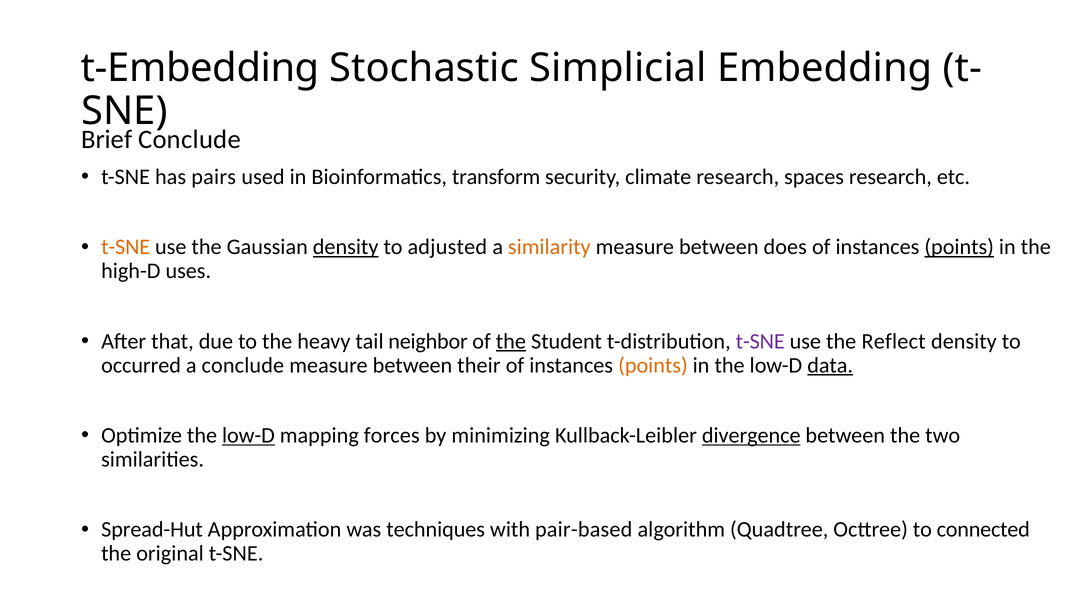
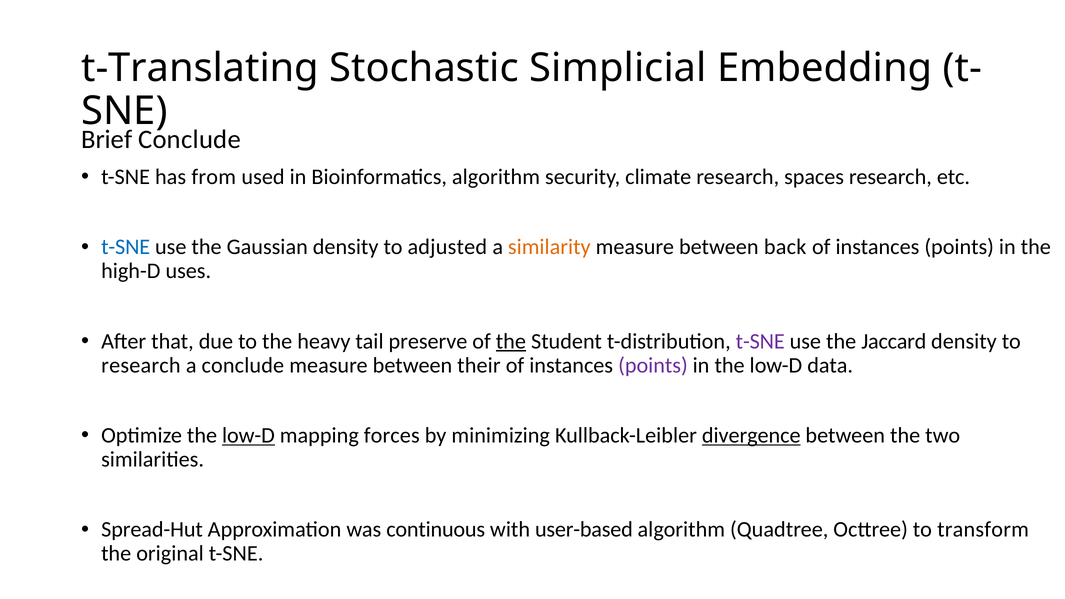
t-Embedding: t-Embedding -> t-Translating (200, 68)
pairs: pairs -> from (214, 177)
Bioinformatics transform: transform -> algorithm (496, 177)
t-SNE colour: orange -> blue (126, 247)
density underline: present -> none (346, 247)
does: does -> back (785, 247)
points underline: present -> none (959, 247)
neighbor: neighbor -> preserve (428, 341)
Reflect: Reflect -> Jaccard (894, 341)
occurred: occurred -> research (141, 365)
points colour: orange -> purple (653, 365)
data underline: present -> none (830, 365)
techniques: techniques -> continuous (436, 530)
pair-based: pair-based -> user-based (584, 530)
connected: connected -> transform (983, 530)
